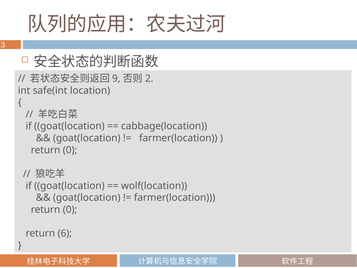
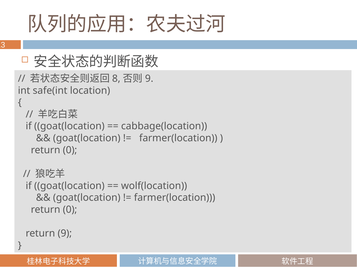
9: 9 -> 8 (116, 78)
2: 2 -> 9 (149, 78)
return 6: 6 -> 9 (65, 233)
